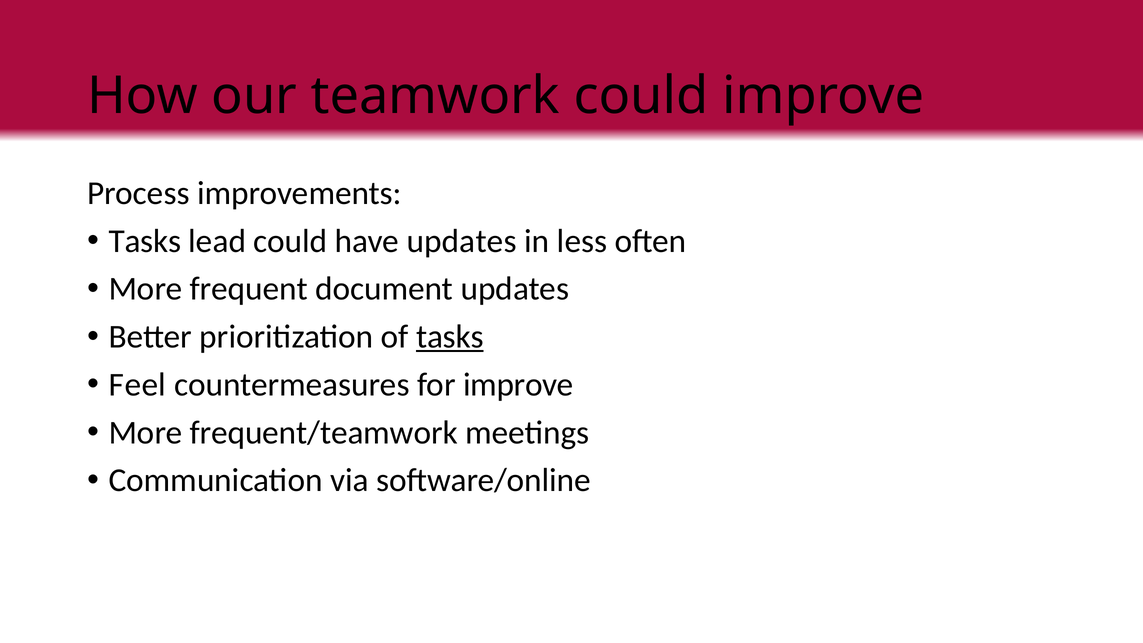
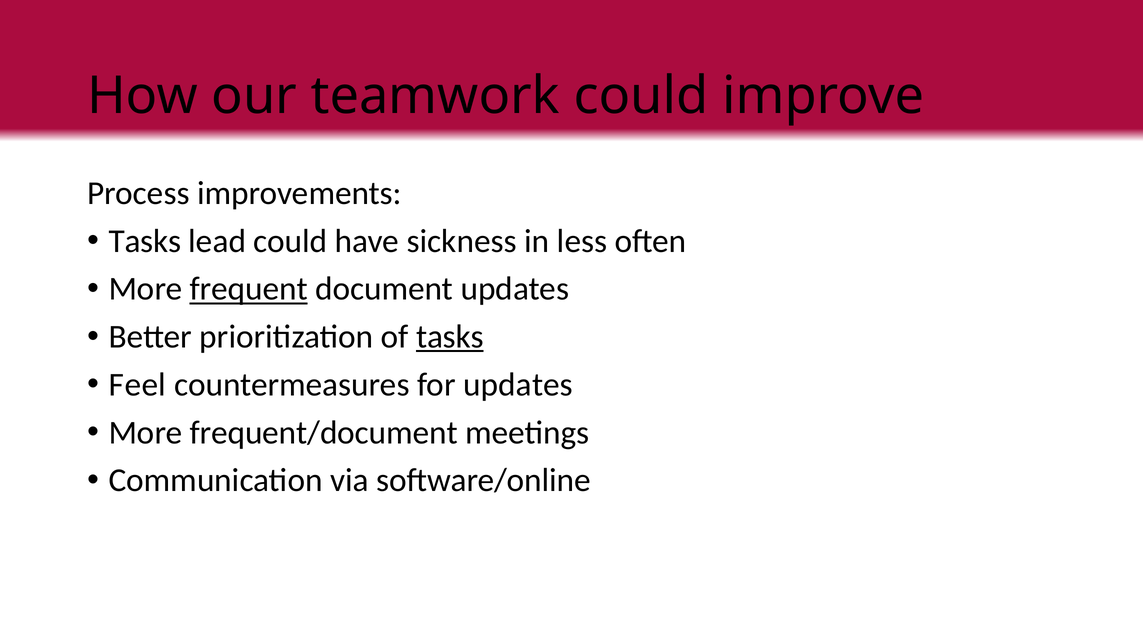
have updates: updates -> sickness (462, 241)
frequent underline: none -> present (249, 289)
for improve: improve -> updates (518, 385)
frequent/teamwork: frequent/teamwork -> frequent/document (324, 432)
